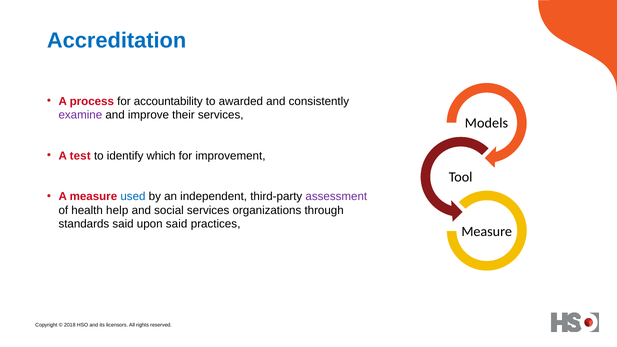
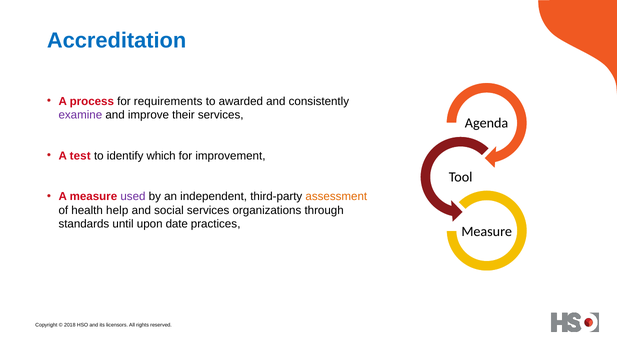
accountability: accountability -> requirements (168, 101)
Models: Models -> Agenda (487, 123)
used colour: blue -> purple (133, 196)
assessment colour: purple -> orange (336, 196)
standards said: said -> until (123, 224)
upon said: said -> date (177, 224)
